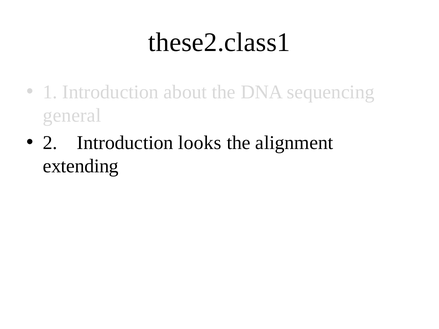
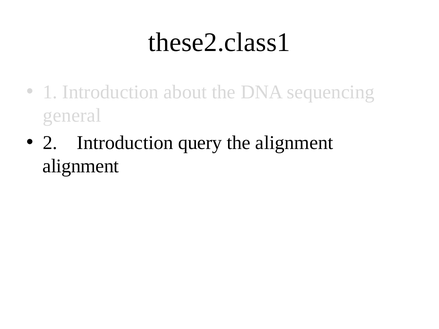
looks: looks -> query (200, 143)
extending: extending -> alignment (81, 166)
